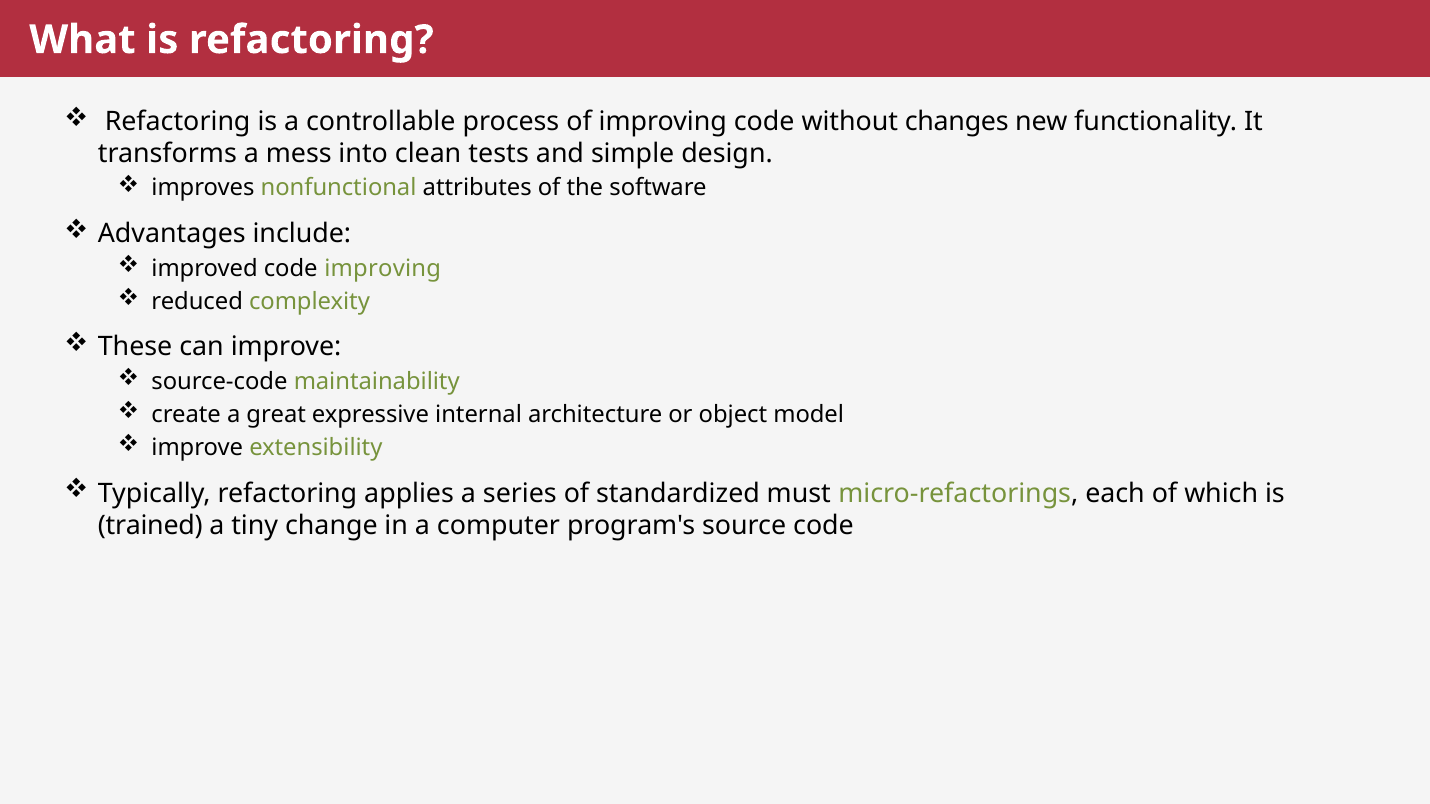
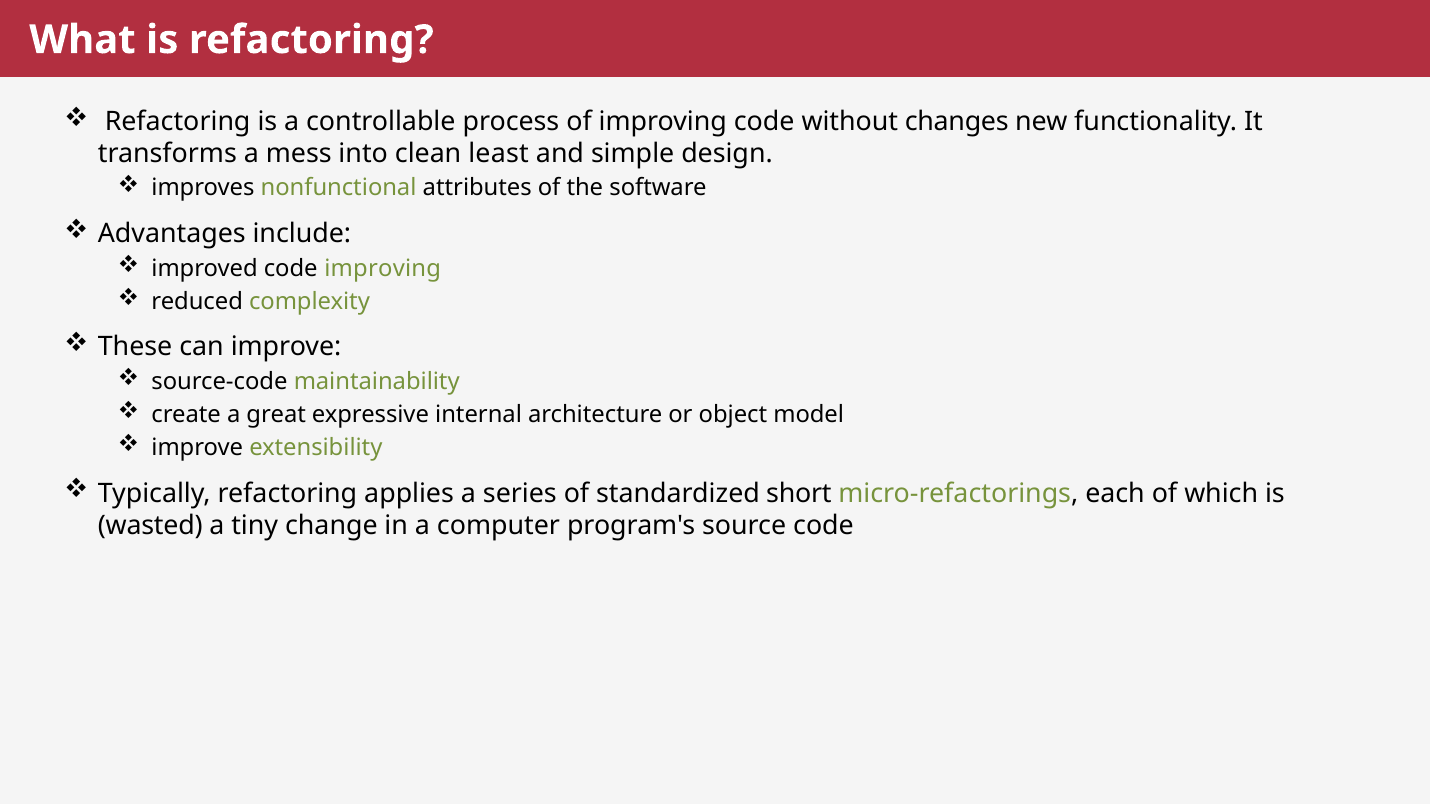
tests: tests -> least (499, 154)
must: must -> short (799, 494)
trained: trained -> wasted (150, 526)
